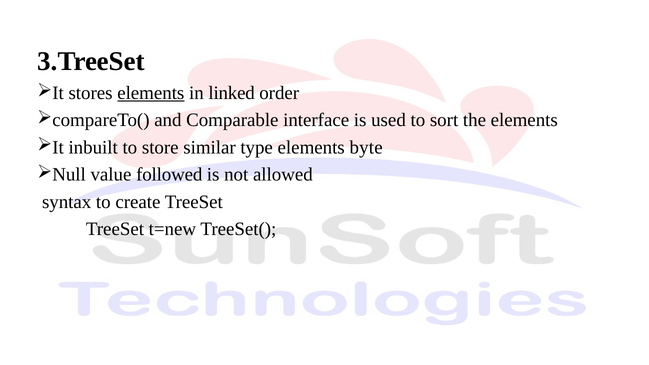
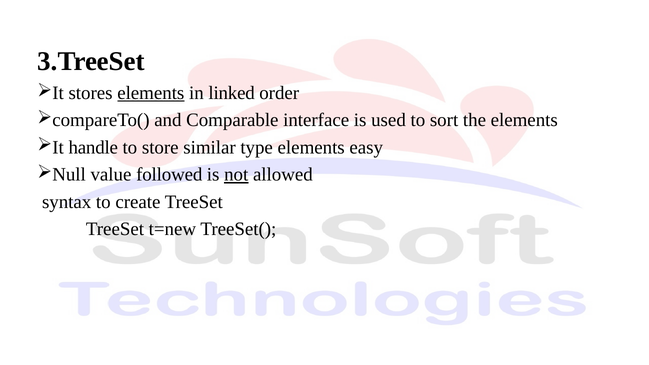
inbuilt: inbuilt -> handle (93, 147)
byte: byte -> easy (366, 147)
not underline: none -> present (236, 175)
